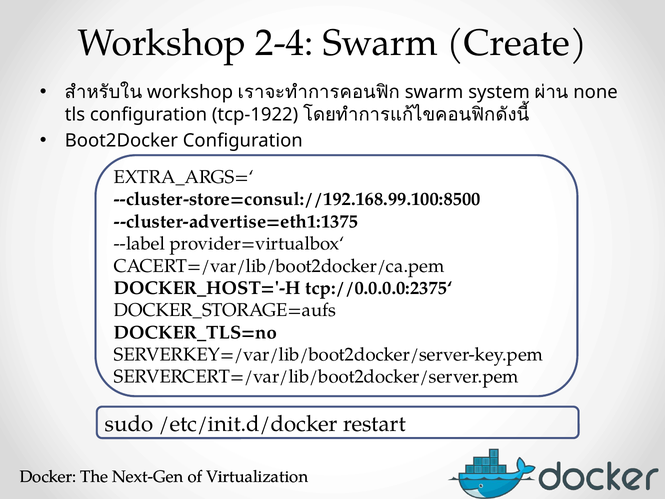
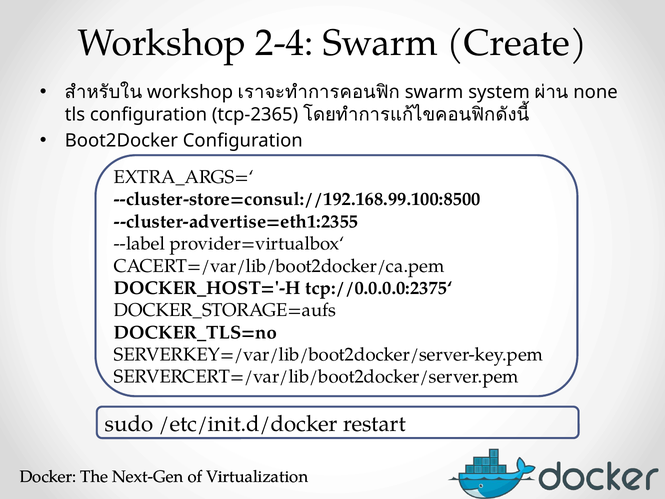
tcp-1922: tcp-1922 -> tcp-2365 (255, 114)
--cluster-advertise=eth1:1375: --cluster-advertise=eth1:1375 -> --cluster-advertise=eth1:2355 (236, 221)
